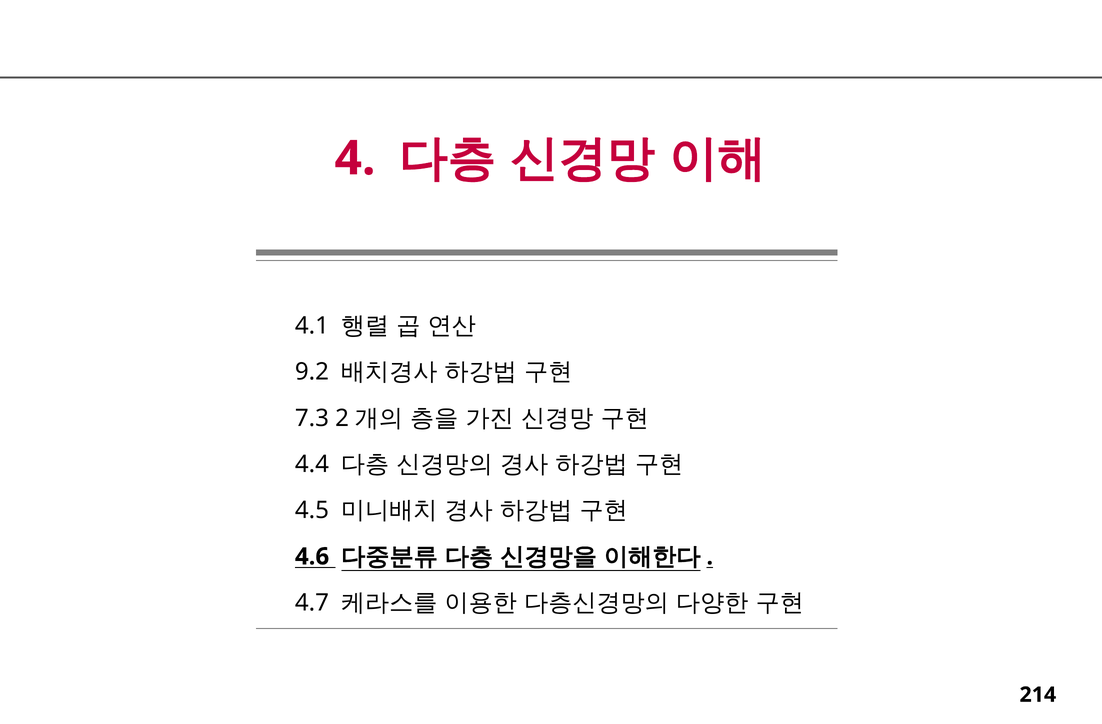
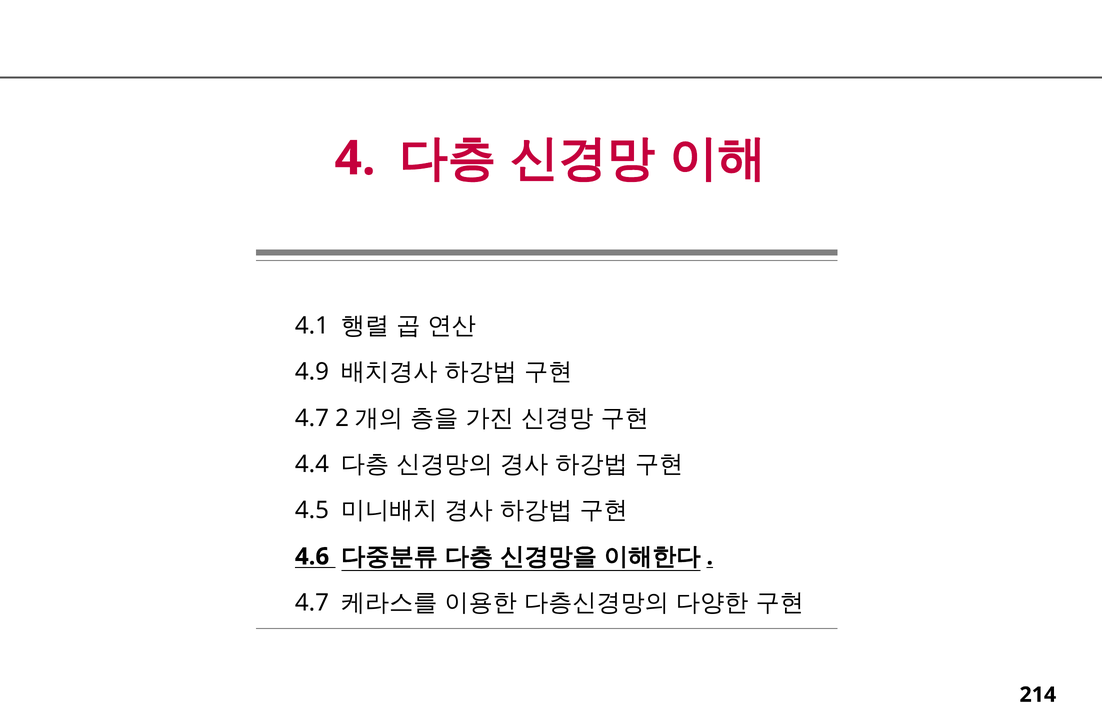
9.2: 9.2 -> 4.9 (312, 372)
7.3: 7.3 -> 4.7 (312, 418)
